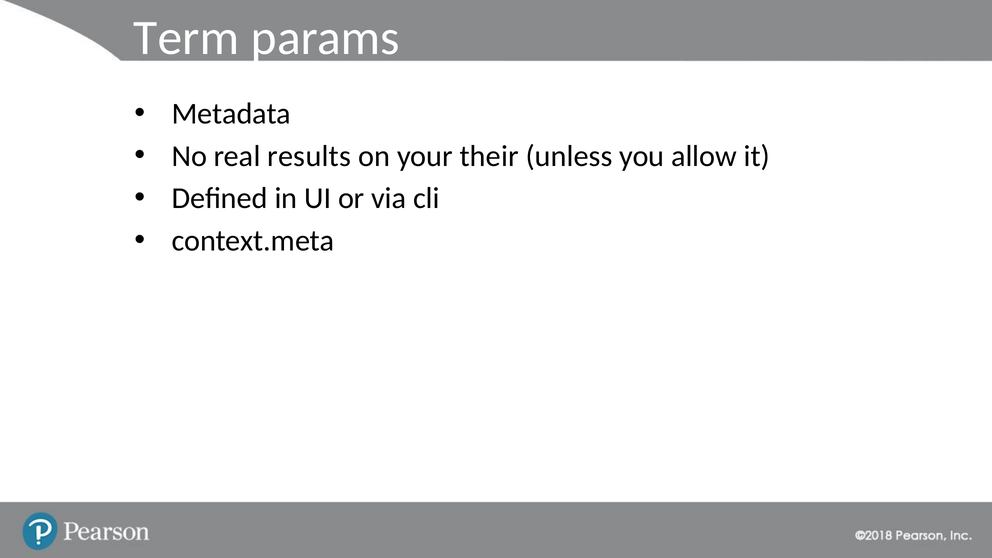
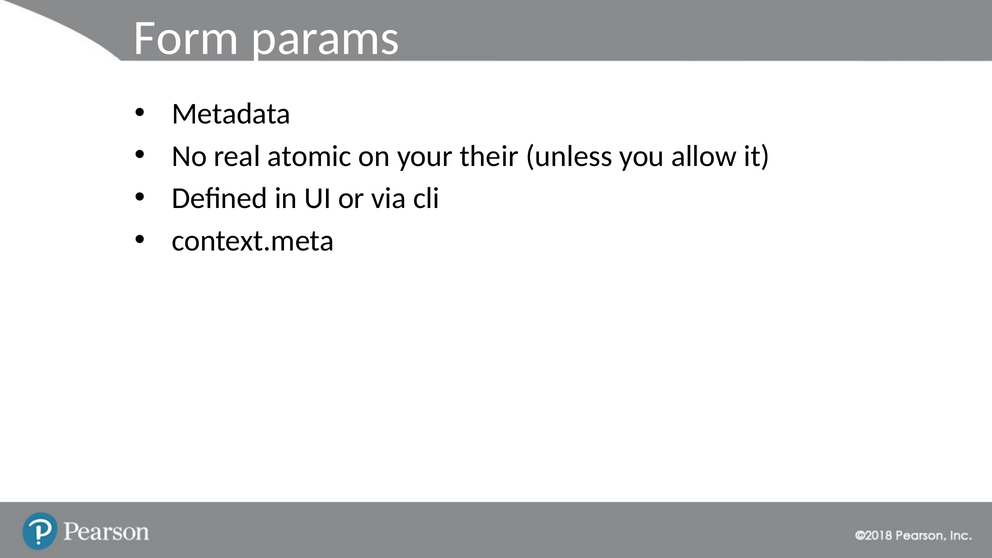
Term: Term -> Form (186, 38)
results: results -> atomic (309, 156)
